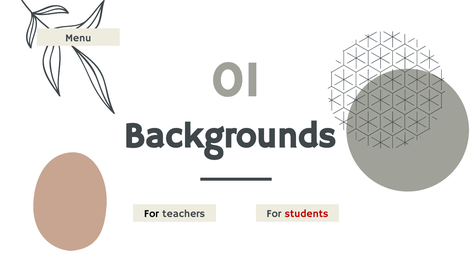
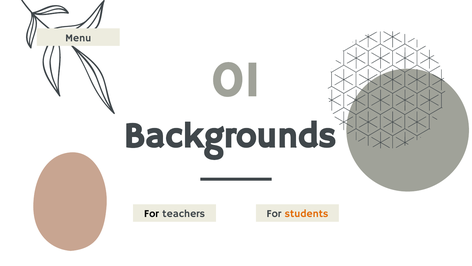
students colour: red -> orange (307, 213)
